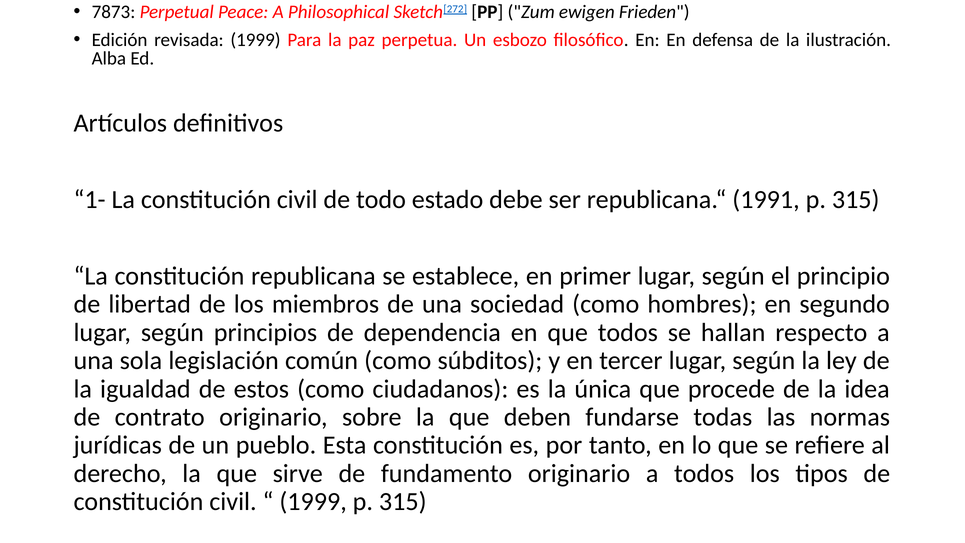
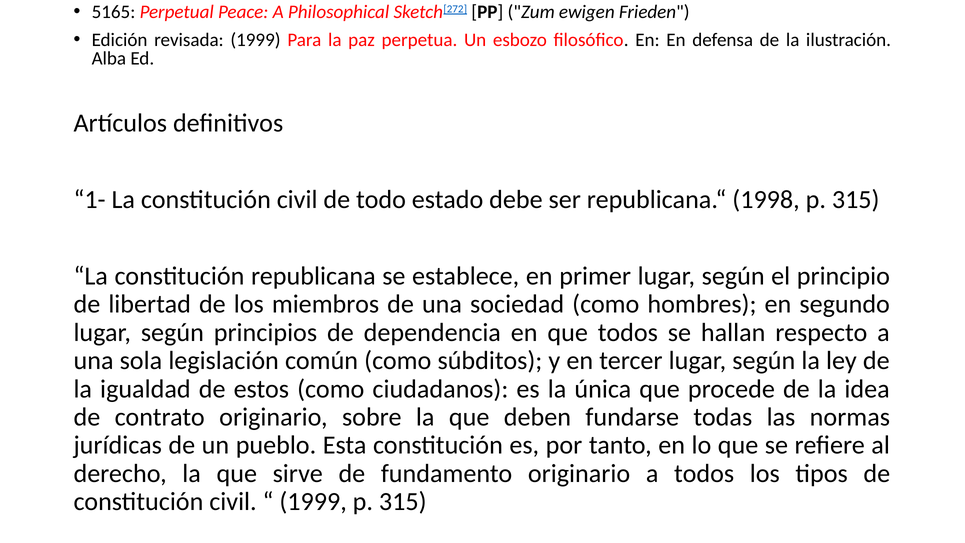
7873: 7873 -> 5165 (114, 12)
1991: 1991 -> 1998 (766, 199)
